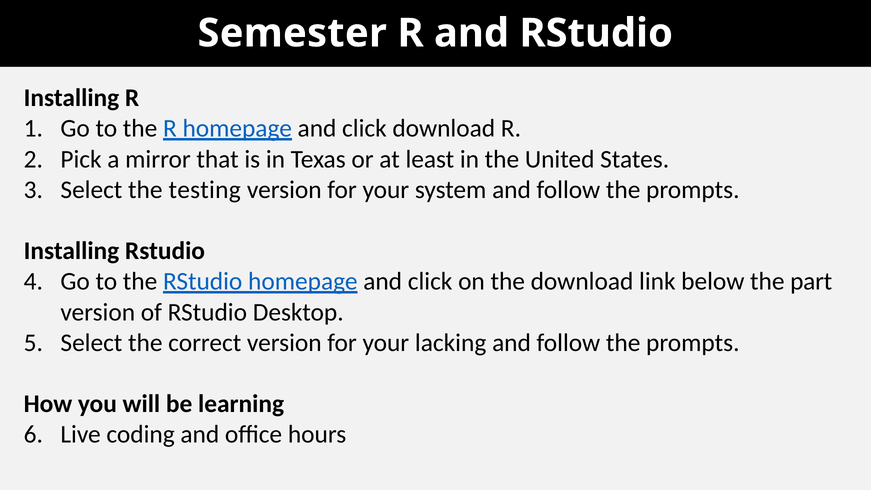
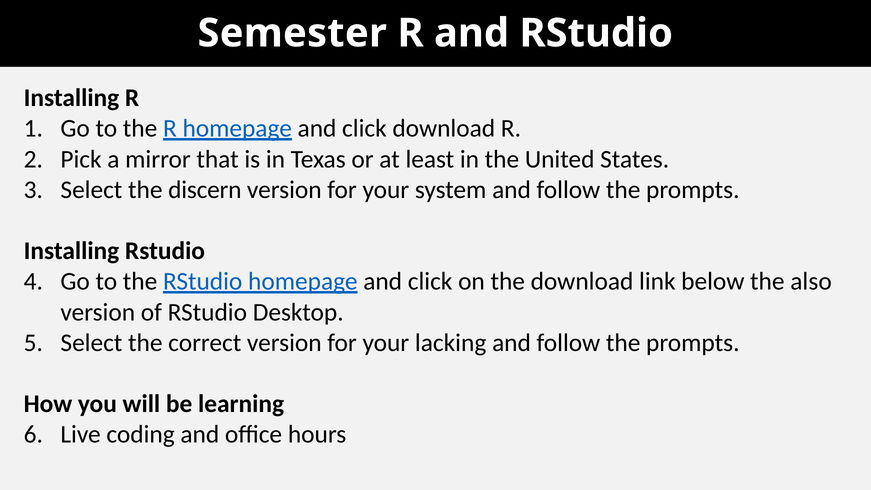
testing: testing -> discern (205, 190)
part: part -> also (811, 281)
